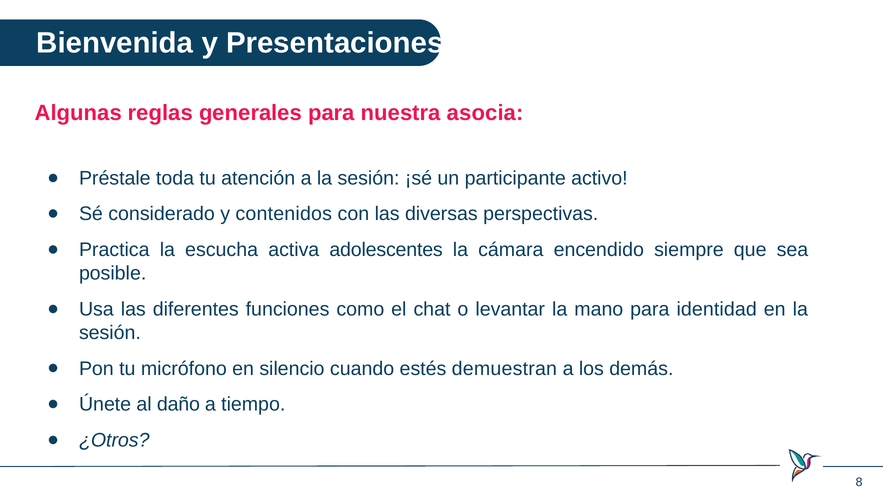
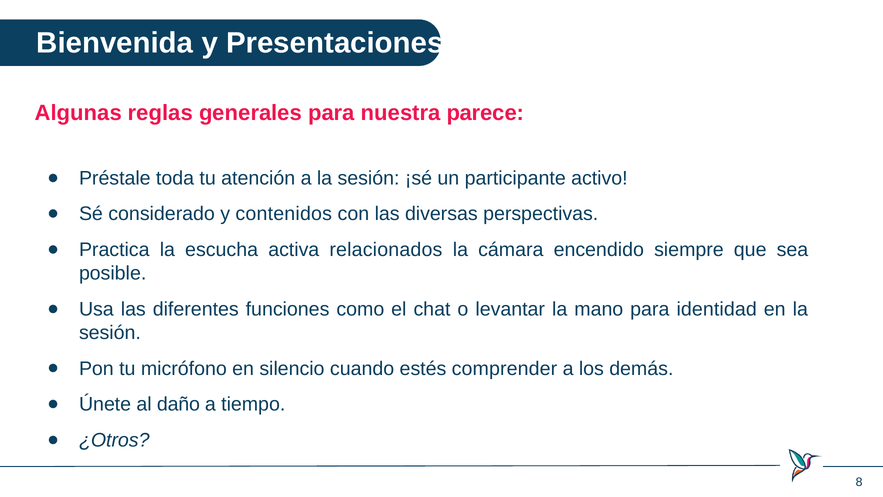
asocia: asocia -> parece (485, 113)
adolescentes: adolescentes -> relacionados (386, 250)
demuestran: demuestran -> comprender (504, 368)
